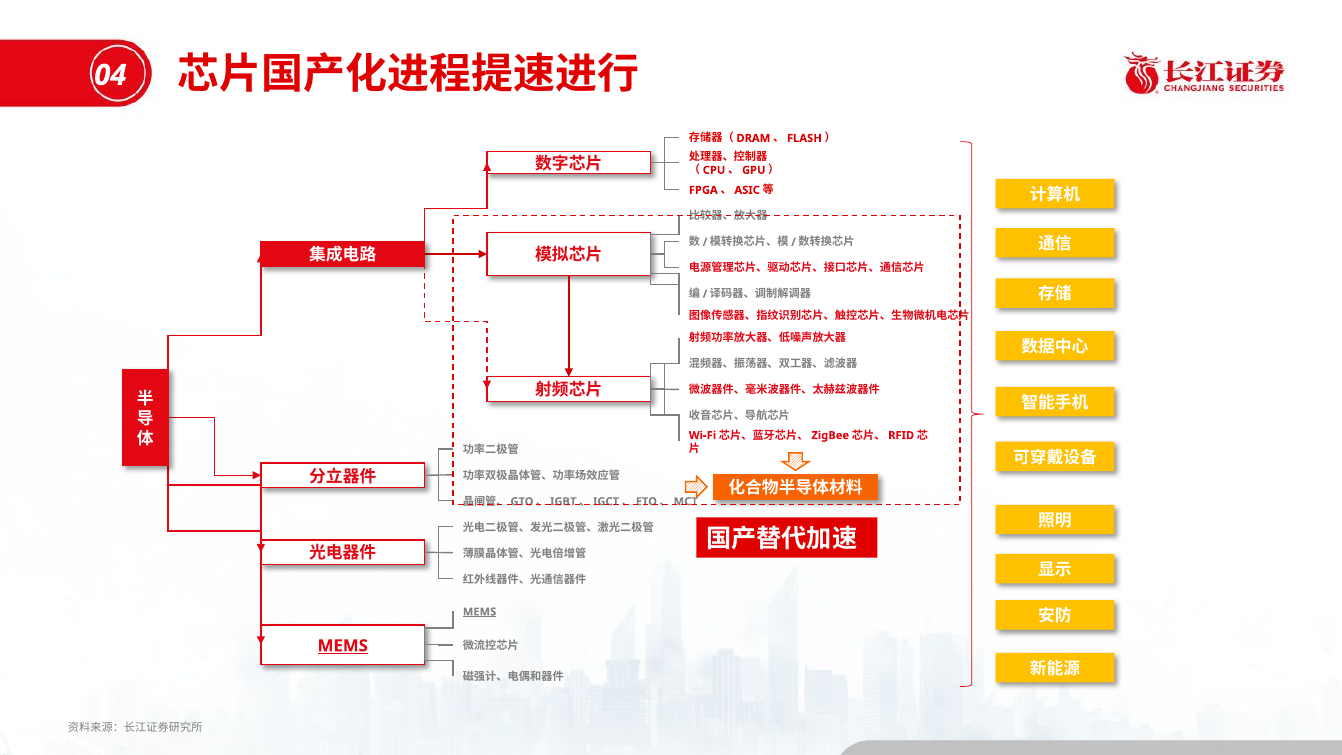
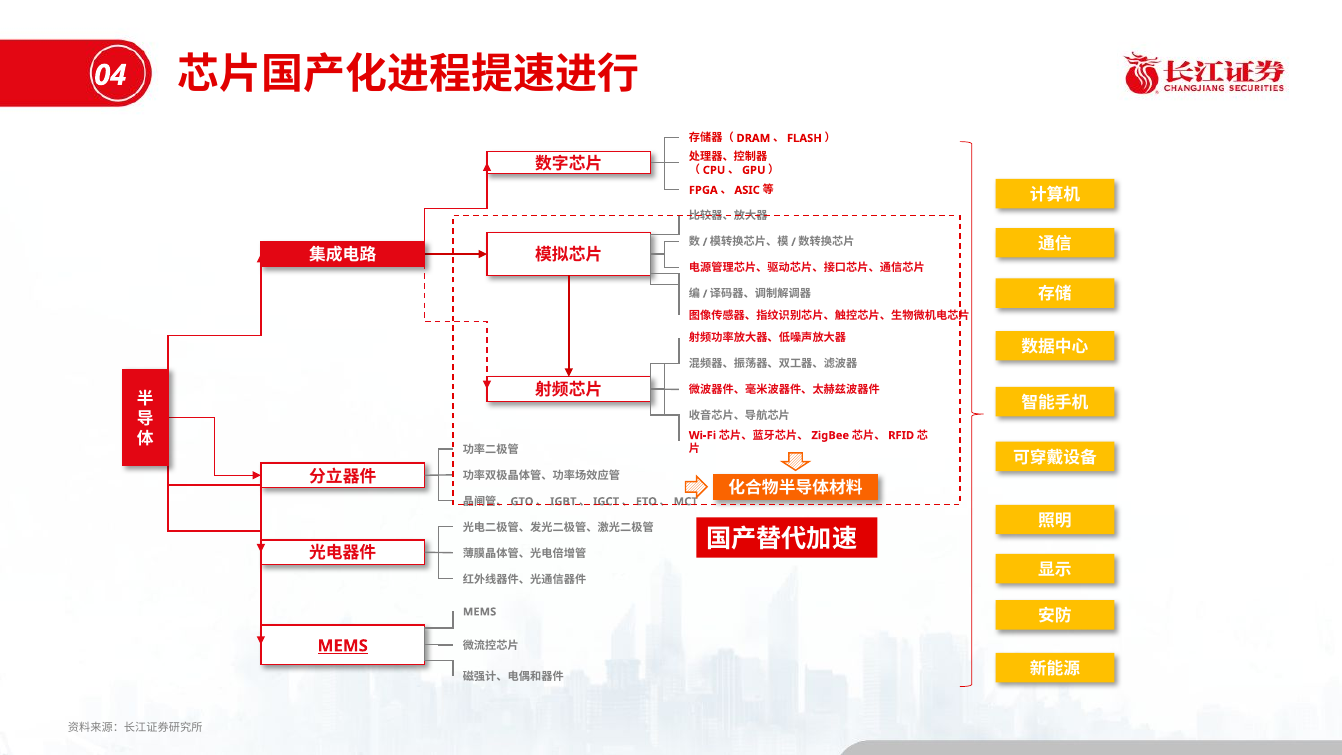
MEMS underline: present -> none (479, 612)
